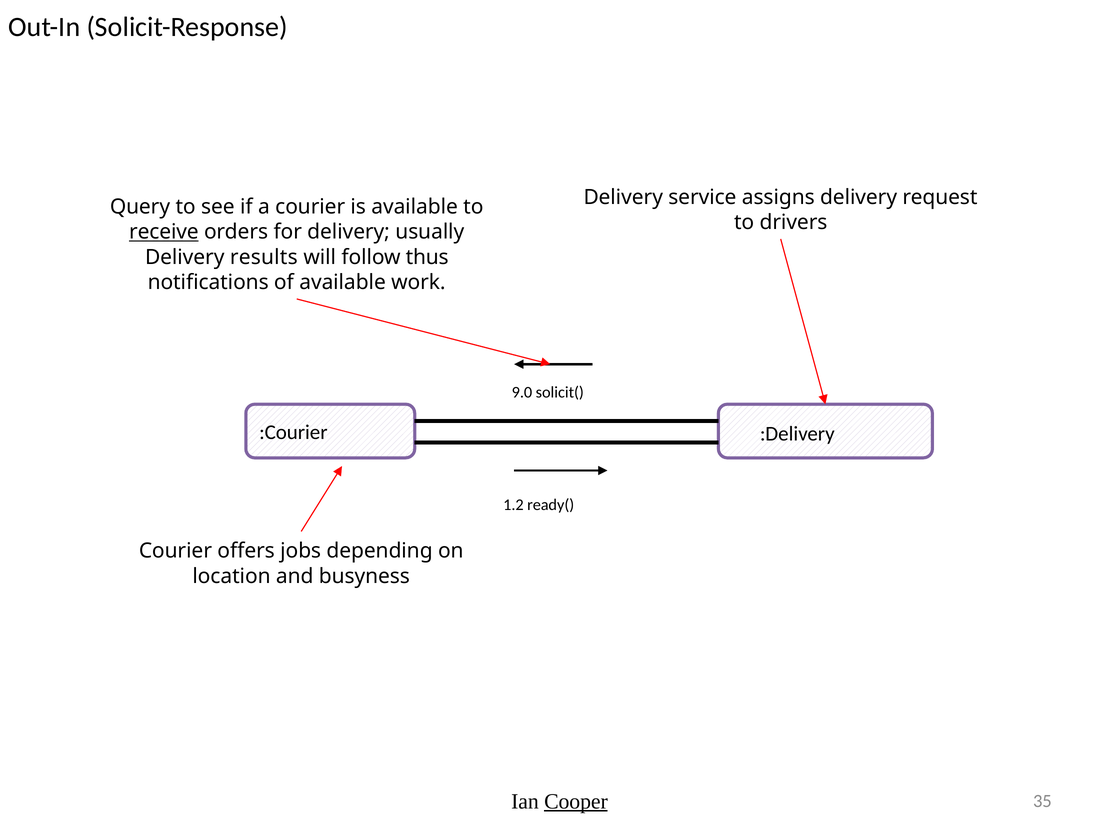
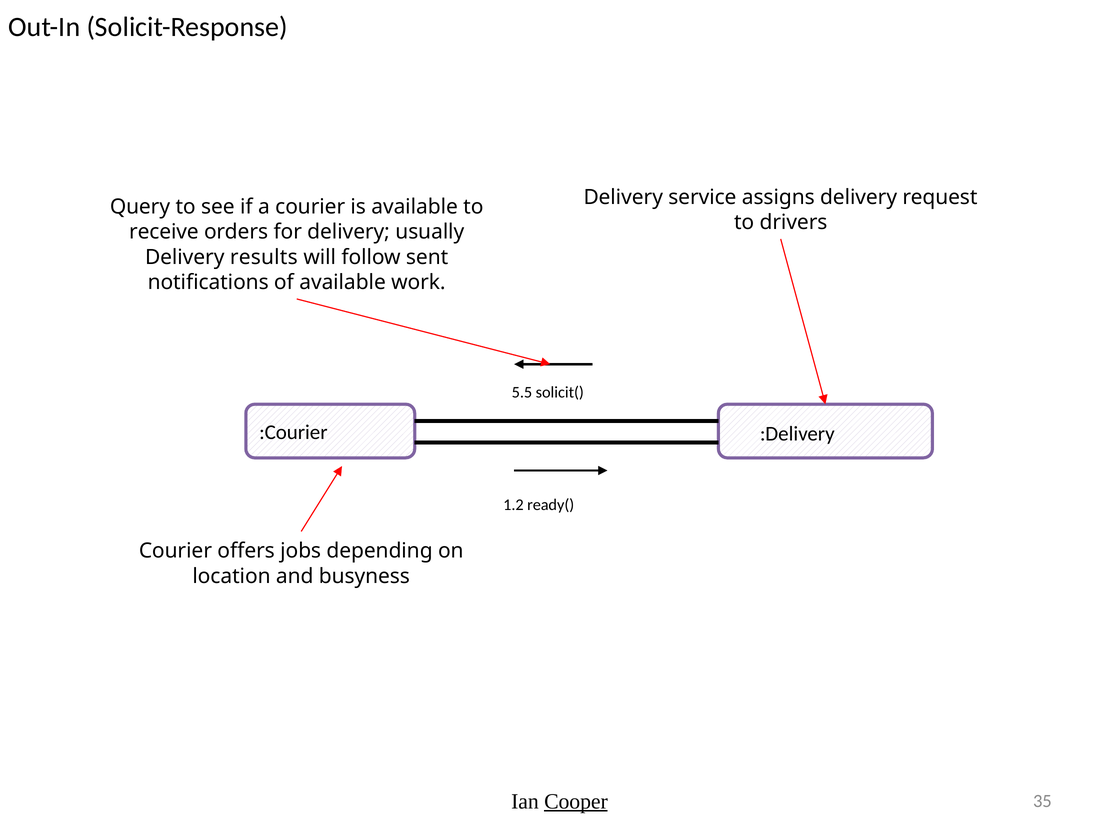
receive underline: present -> none (164, 232)
thus: thus -> sent (427, 257)
9.0: 9.0 -> 5.5 (522, 393)
